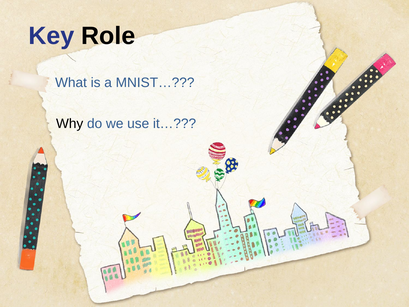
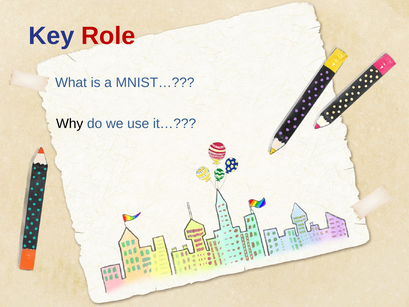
Role colour: black -> red (108, 36)
